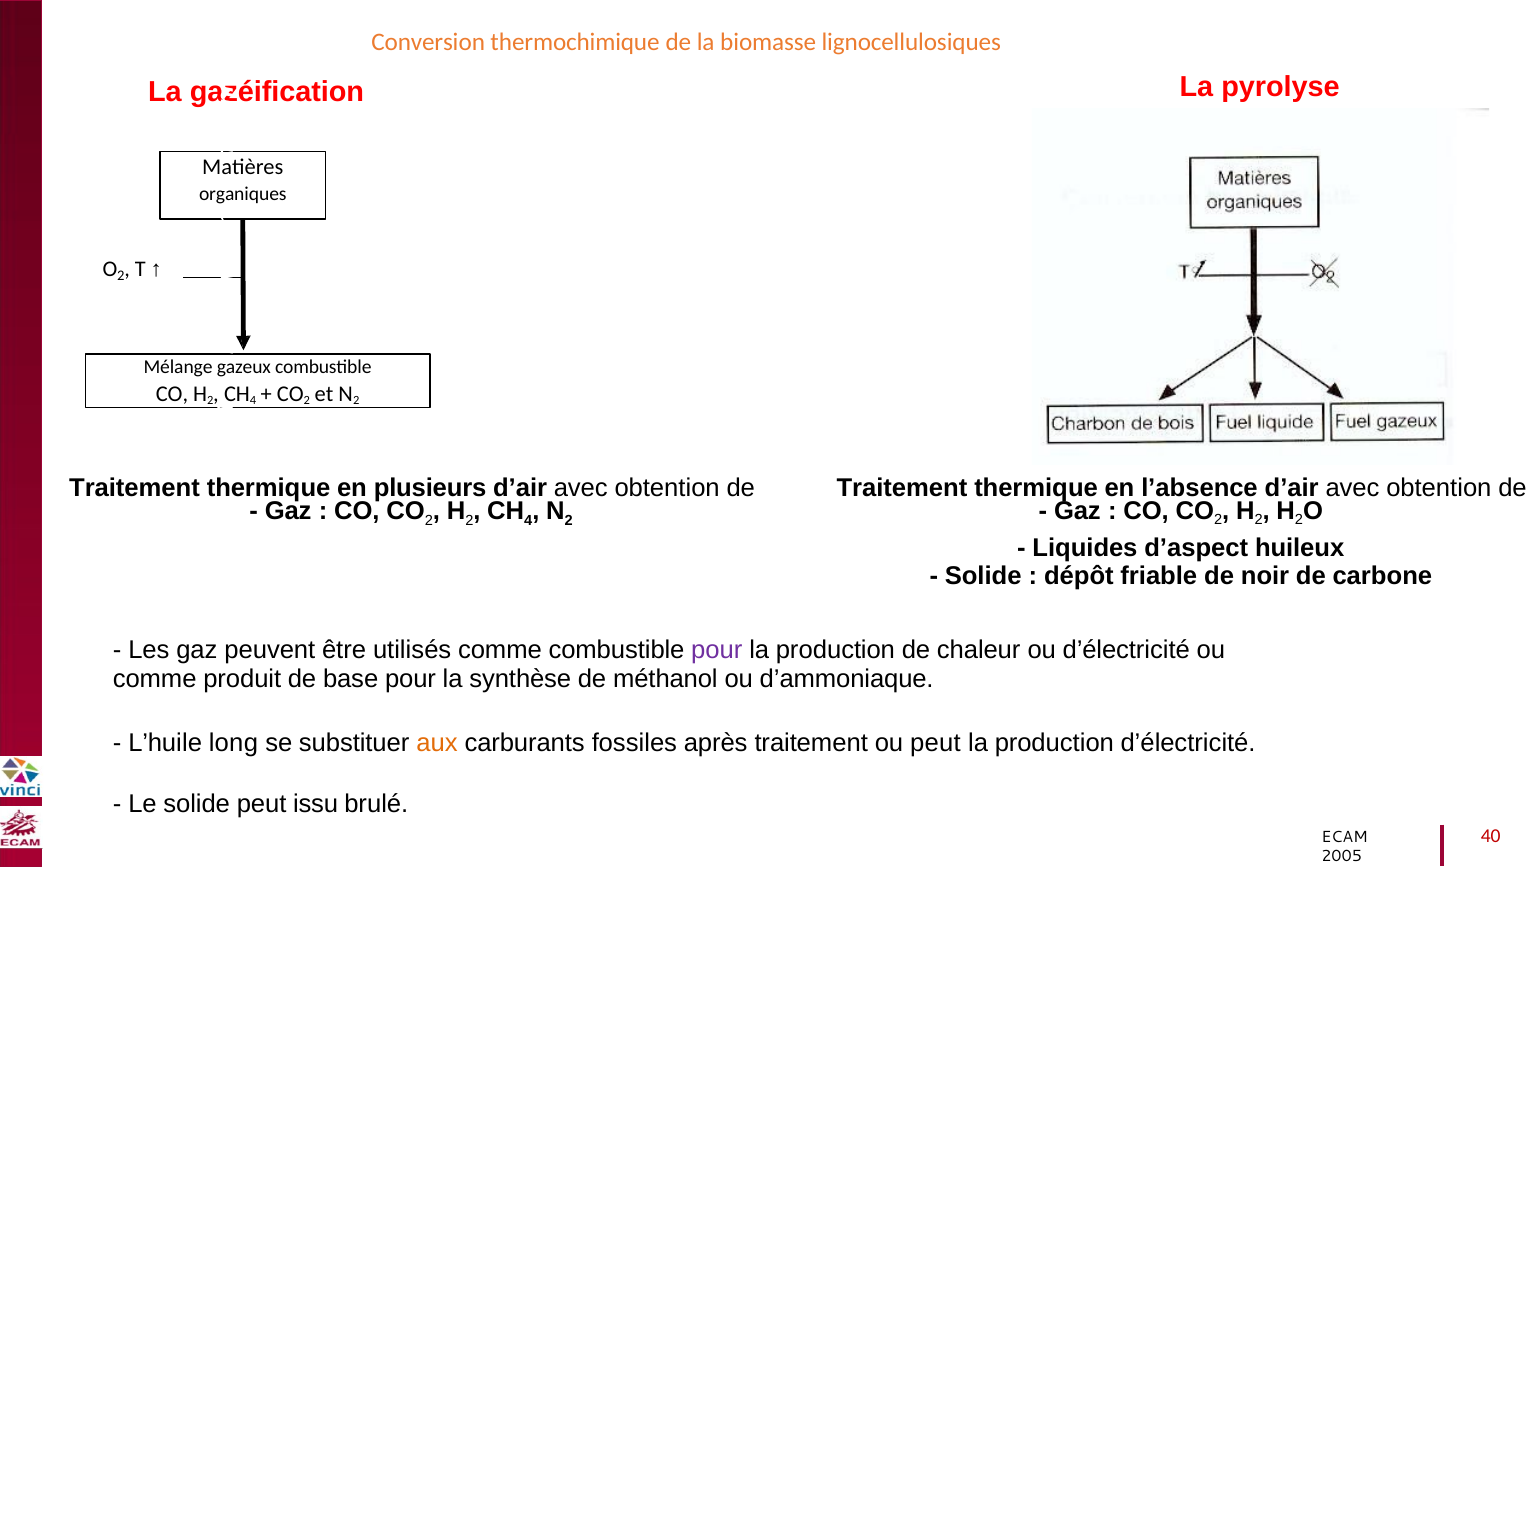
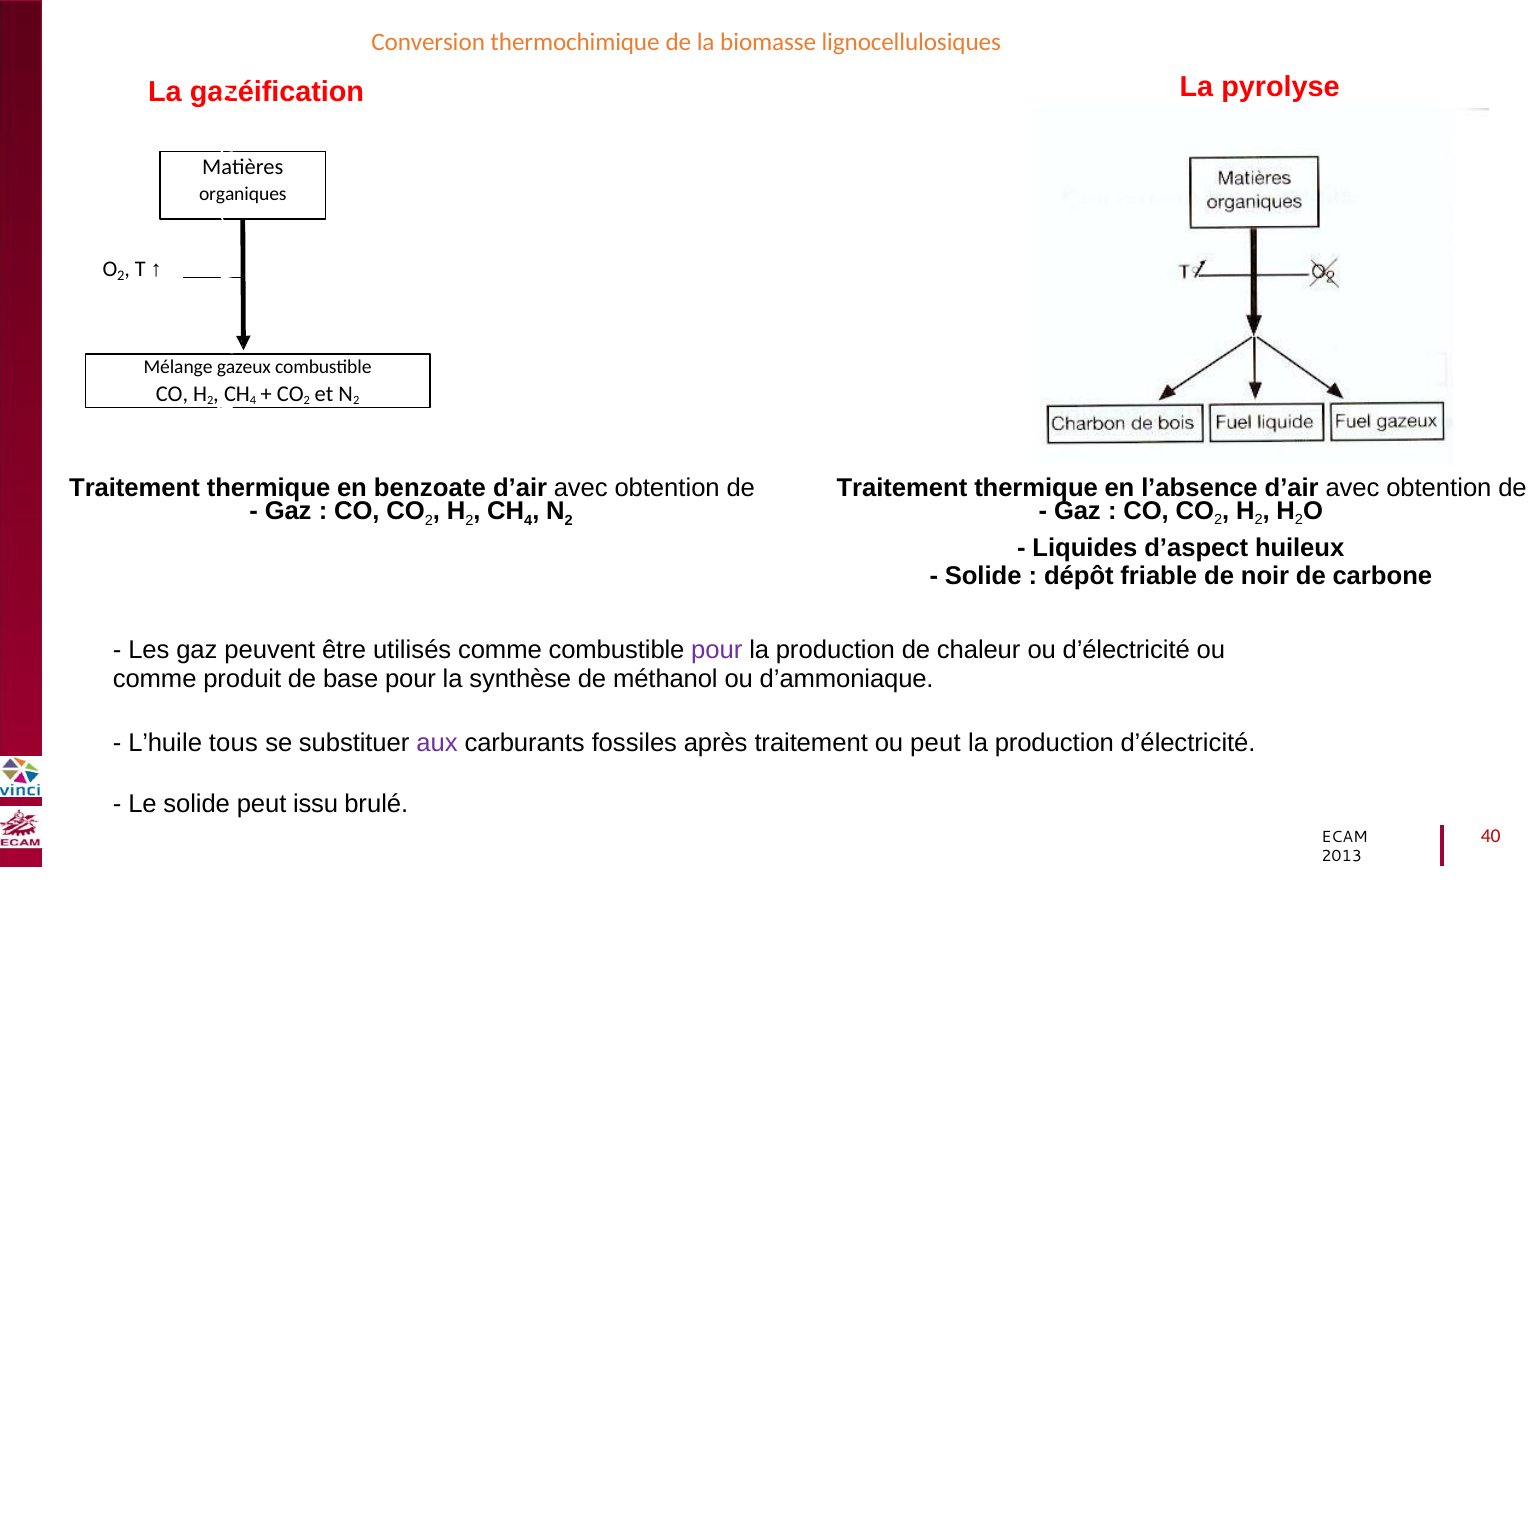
plusieurs: plusieurs -> benzoate (430, 488)
long: long -> tous (233, 743)
aux colour: orange -> purple (437, 743)
2005: 2005 -> 2013 (1342, 856)
